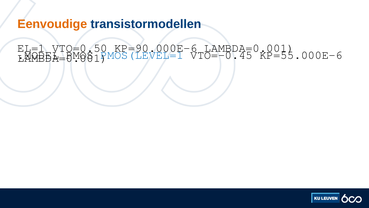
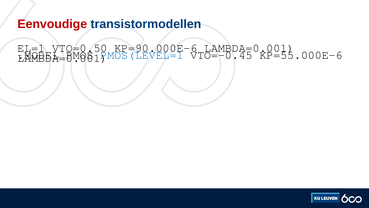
Eenvoudige colour: orange -> red (52, 24)
